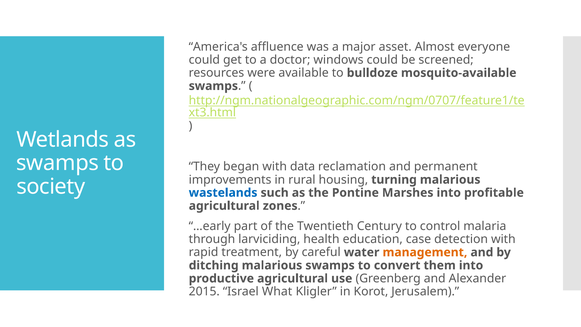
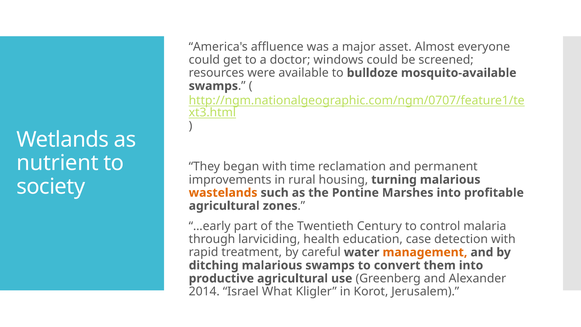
swamps: swamps -> nutrient (57, 163)
data: data -> time (303, 166)
wastelands colour: blue -> orange (223, 193)
2015: 2015 -> 2014 (204, 291)
